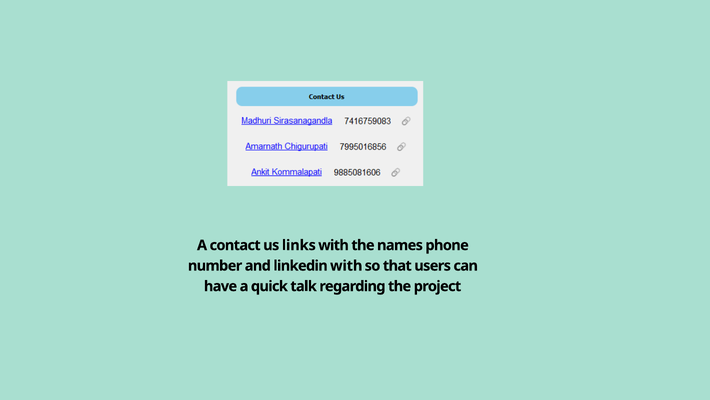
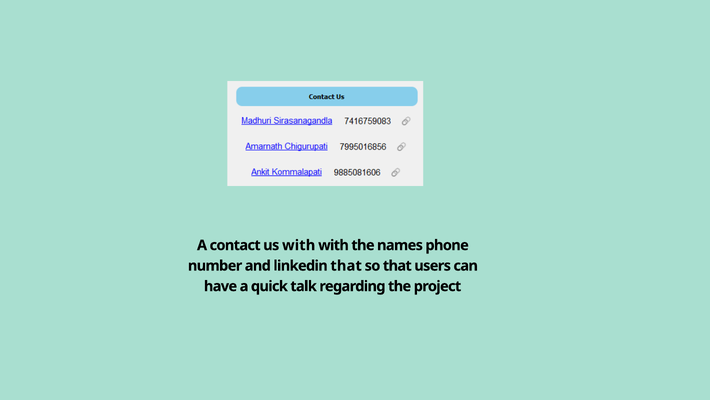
us links: links -> with (299, 245)
linkedin with: with -> that (346, 265)
